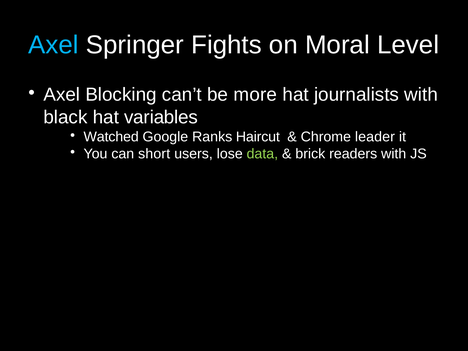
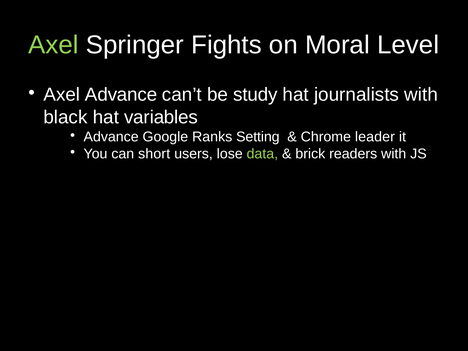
Axel colour: light blue -> light green (53, 45)
Axel Blocking: Blocking -> Advance (121, 95)
more: more -> study (255, 95)
Watched: Watched -> Advance (111, 137)
Haircut: Haircut -> Setting (258, 137)
